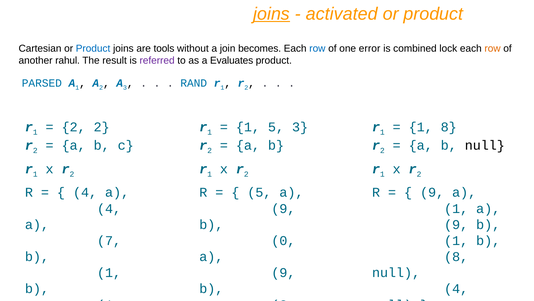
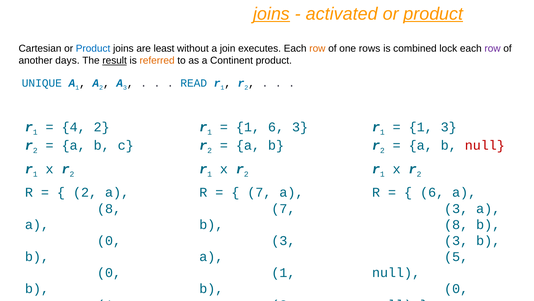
product underline: none -> present (433, 14)
tools: tools -> least (164, 49)
becomes: becomes -> executes (260, 49)
row colour: blue -> orange (317, 49)
error: error -> rows (370, 49)
row colour: orange -> purple (493, 49)
rahul: rahul -> days (67, 61)
result underline: none -> present (115, 61)
referred colour: purple -> orange (157, 61)
Evaluates: Evaluates -> Continent (232, 61)
PARSED: PARSED -> UNIQUE (42, 83)
RAND: RAND -> READ (194, 83)
2: 2 -> 4 (74, 127)
1 5: 5 -> 6 (276, 127)
1 8: 8 -> 3 (449, 127)
null colour: black -> red (485, 145)
4: 4 -> 2 (85, 192)
5: 5 -> 7 (259, 192)
9: 9 -> 6 (432, 192)
4: 4 -> 8 (109, 208)
9: 9 -> 7 (283, 208)
1: 1 -> 3 (456, 208)
9: 9 -> 8 (456, 224)
7: 7 -> 0 (109, 240)
0: 0 -> 3 (283, 240)
1: 1 -> 3 (456, 240)
8: 8 -> 5 (456, 256)
1: 1 -> 0 (109, 272)
9: 9 -> 1 (283, 272)
4: 4 -> 0 (456, 288)
